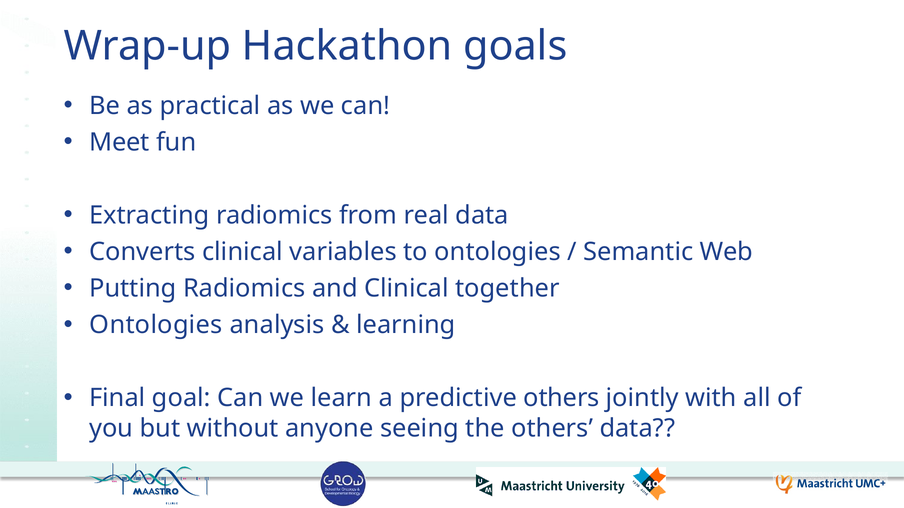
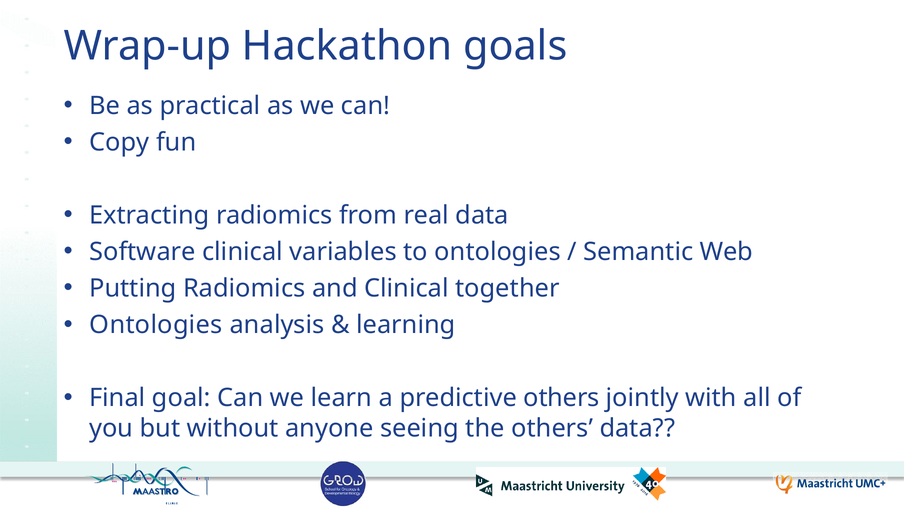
Meet: Meet -> Copy (119, 142)
Converts: Converts -> Software (142, 252)
